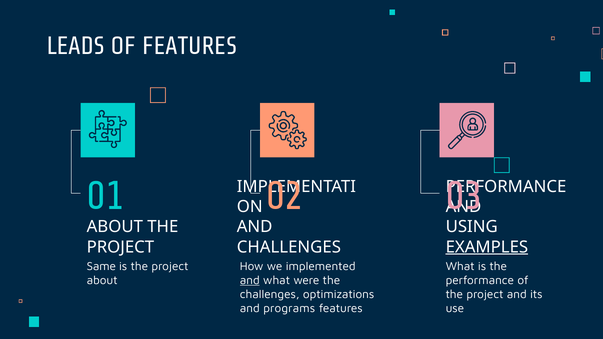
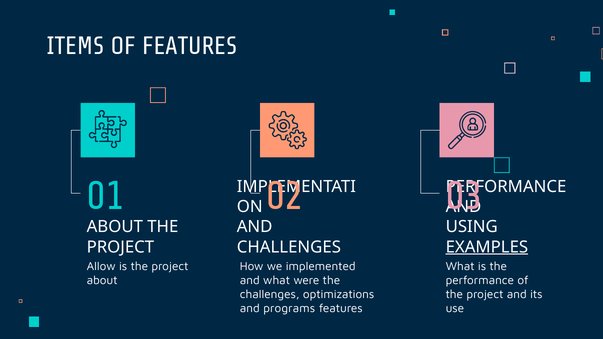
LEADS: LEADS -> ITEMS (75, 46)
Same: Same -> Allow (101, 266)
and underline: present -> none (250, 281)
